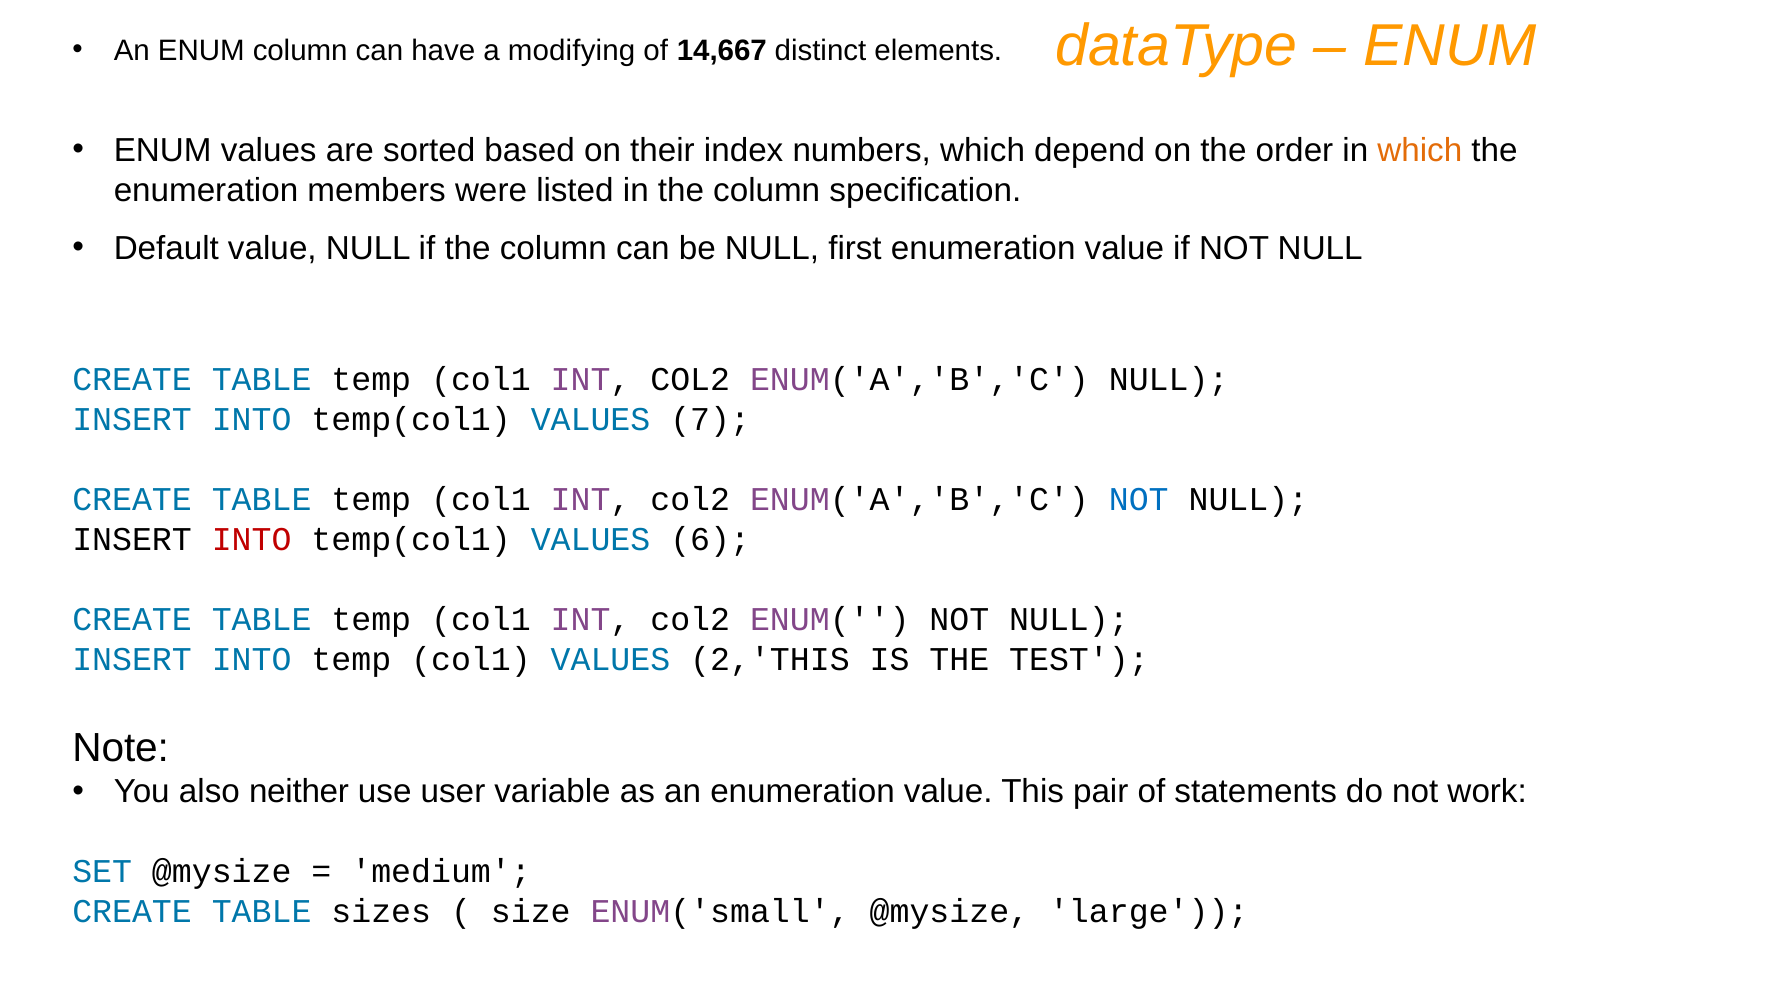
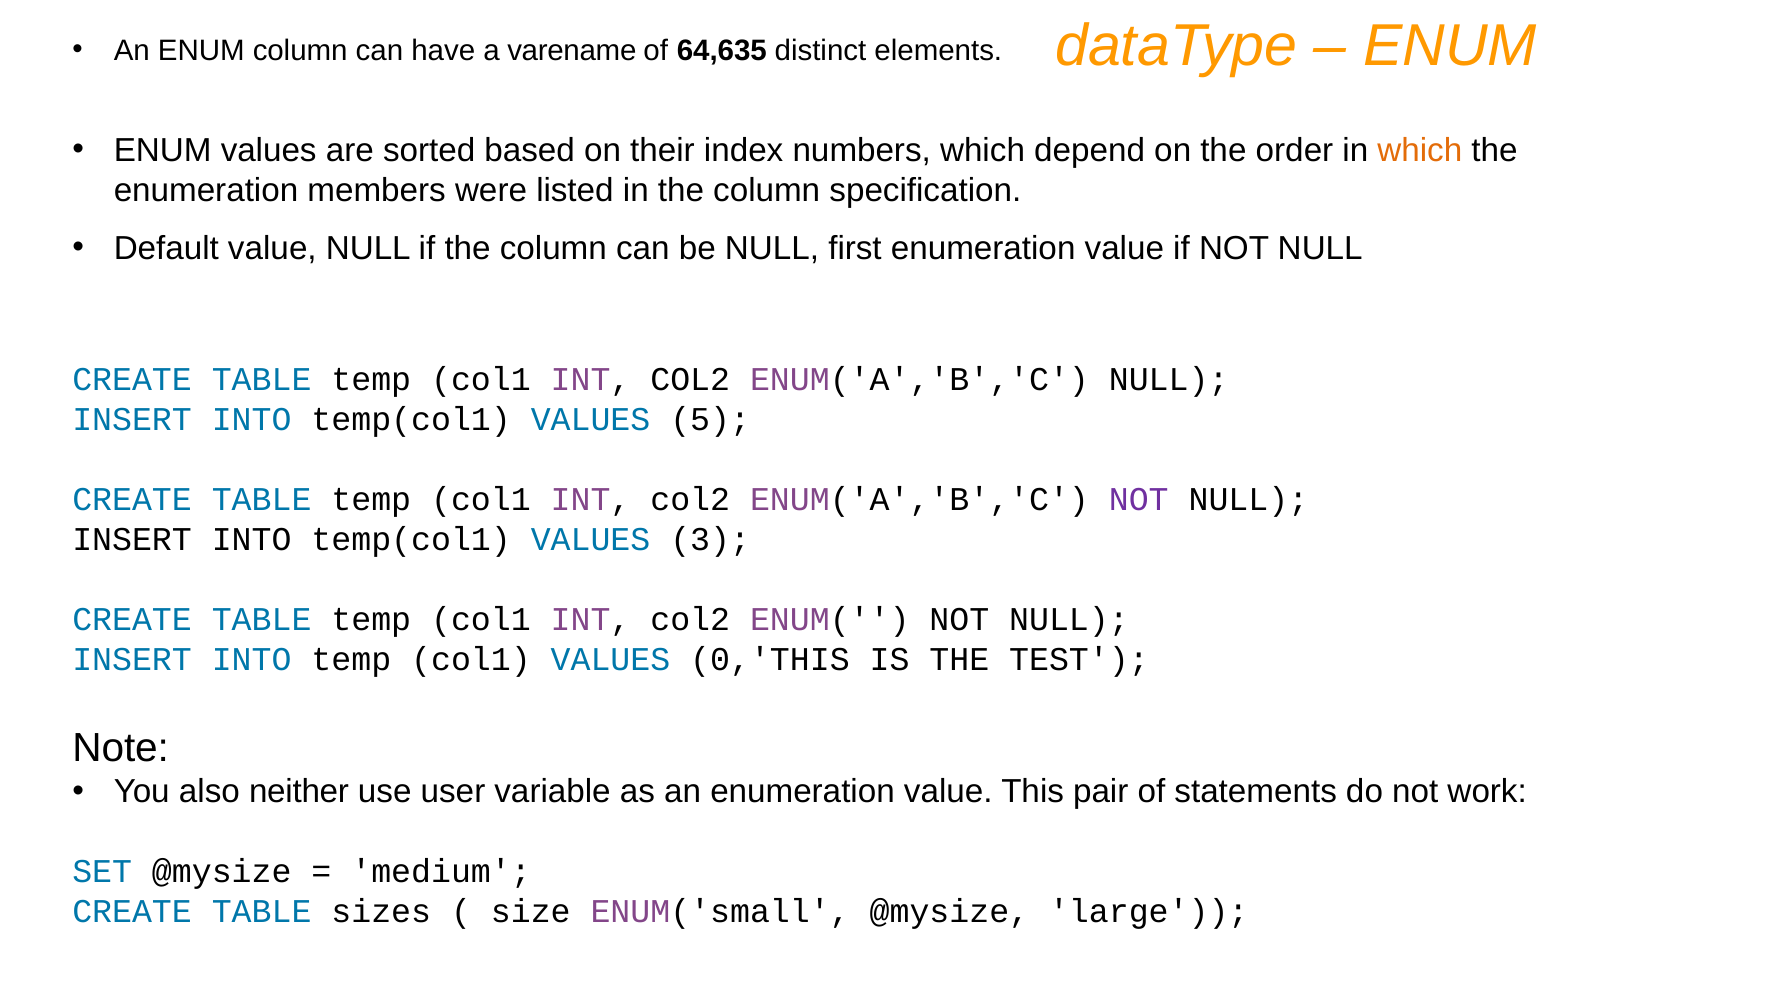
modifying: modifying -> varename (572, 51)
14,667: 14,667 -> 64,635 (722, 51)
7: 7 -> 5 (710, 420)
NOT colour: blue -> purple (1139, 499)
INTO colour: red -> black (252, 539)
6: 6 -> 3 (710, 539)
2,'THIS: 2,'THIS -> 0,'THIS (770, 659)
